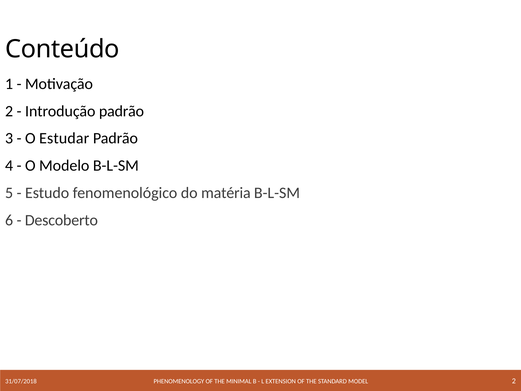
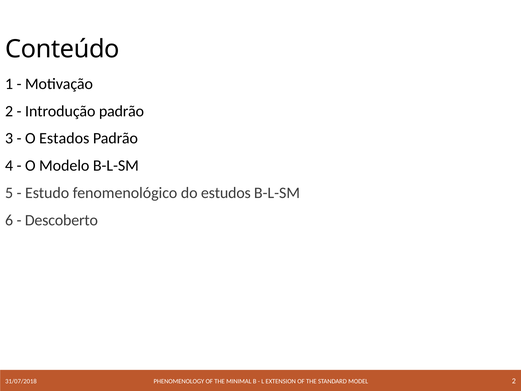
Estudar: Estudar -> Estados (64, 138)
matéria: matéria -> estudos (226, 193)
